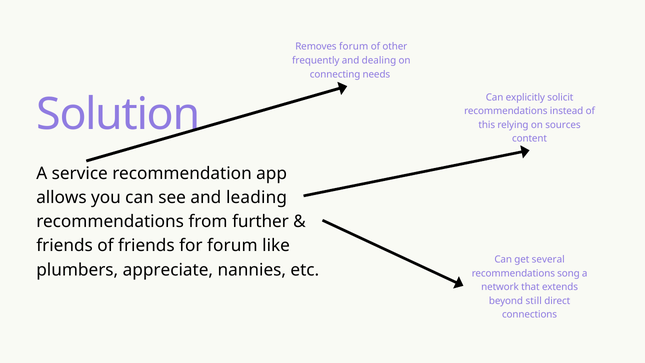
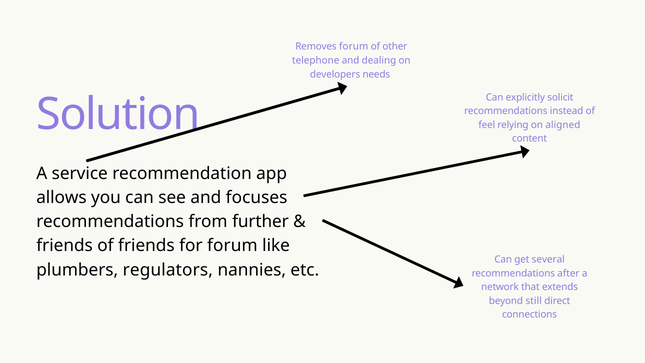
frequently: frequently -> telephone (316, 60)
connecting: connecting -> developers (335, 74)
this: this -> feel (487, 125)
sources: sources -> aligned (563, 125)
leading: leading -> focuses (257, 198)
appreciate: appreciate -> regulators (168, 270)
song: song -> after (568, 273)
